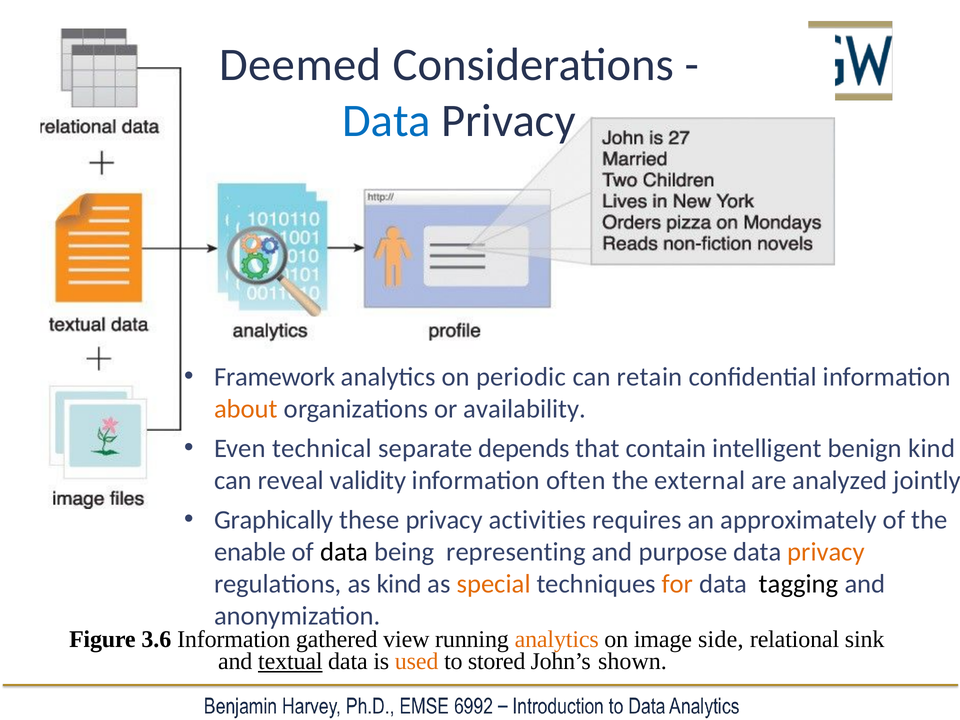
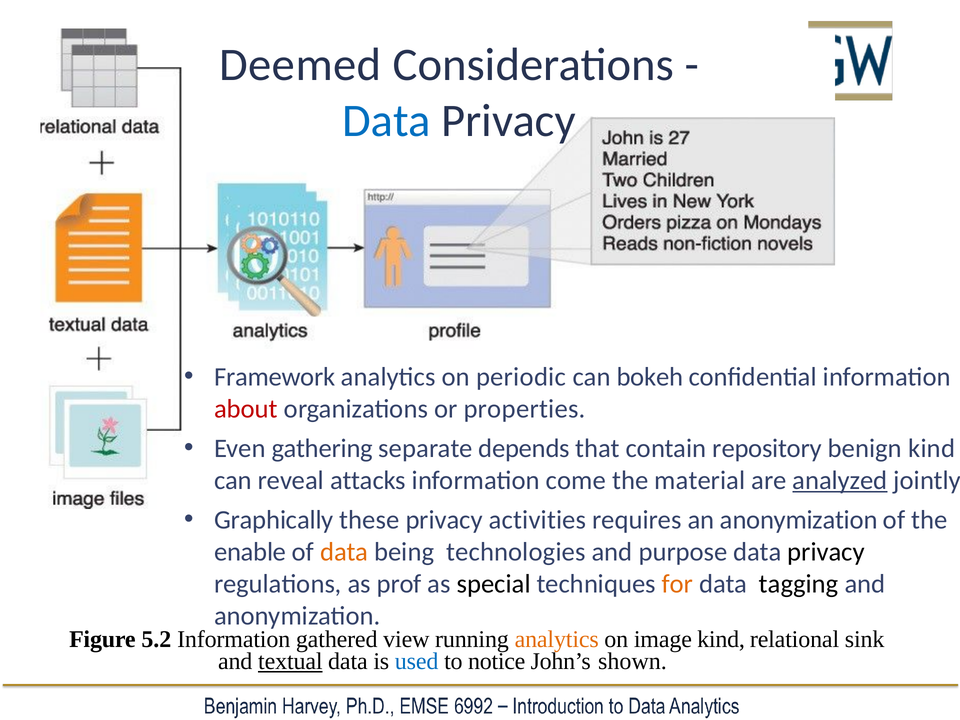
retain: retain -> bokeh (650, 377)
about colour: orange -> red (246, 409)
availability: availability -> properties (525, 409)
technical: technical -> gathering (322, 448)
intelligent: intelligent -> repository (767, 448)
validity: validity -> attacks (368, 480)
often: often -> come (576, 480)
external: external -> material (700, 480)
analyzed underline: none -> present (840, 480)
an approximately: approximately -> anonymization (799, 520)
data colour: black -> orange (344, 552)
representing: representing -> technologies (516, 552)
privacy colour: orange -> black (826, 552)
as kind: kind -> prof (399, 584)
special colour: orange -> black (494, 584)
3.6: 3.6 -> 5.2 (156, 639)
image side: side -> kind (721, 639)
used colour: orange -> blue (417, 662)
stored: stored -> notice (497, 662)
